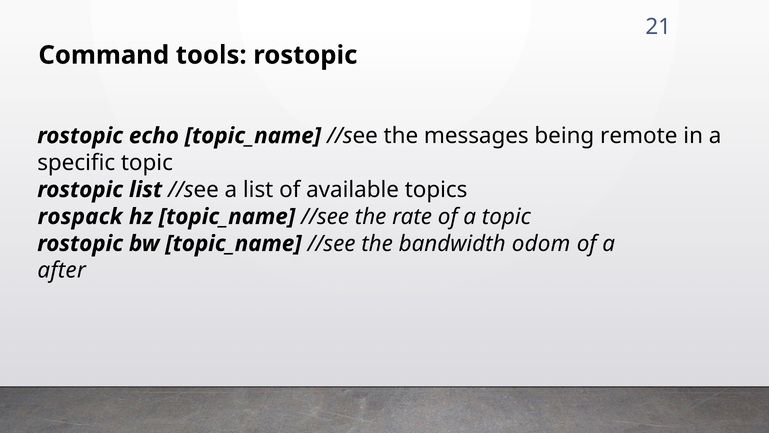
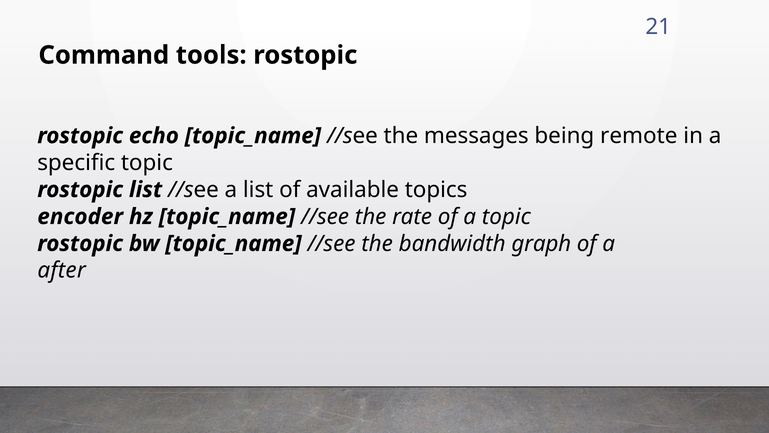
rospack: rospack -> encoder (80, 216)
odom: odom -> graph (541, 243)
